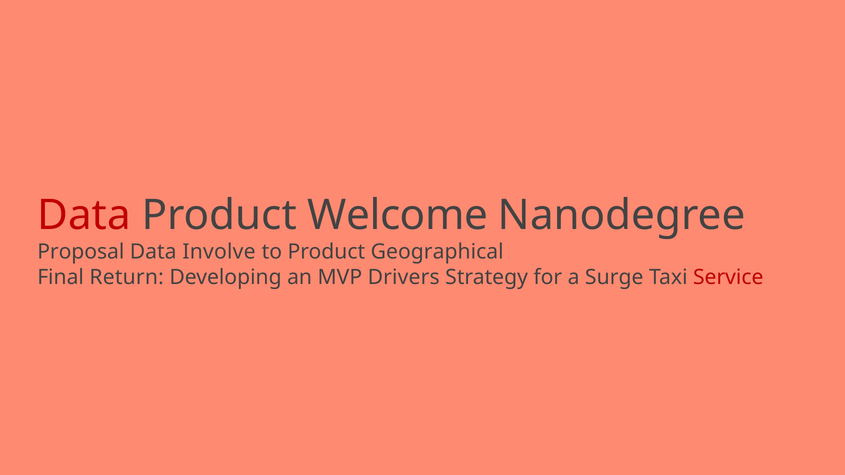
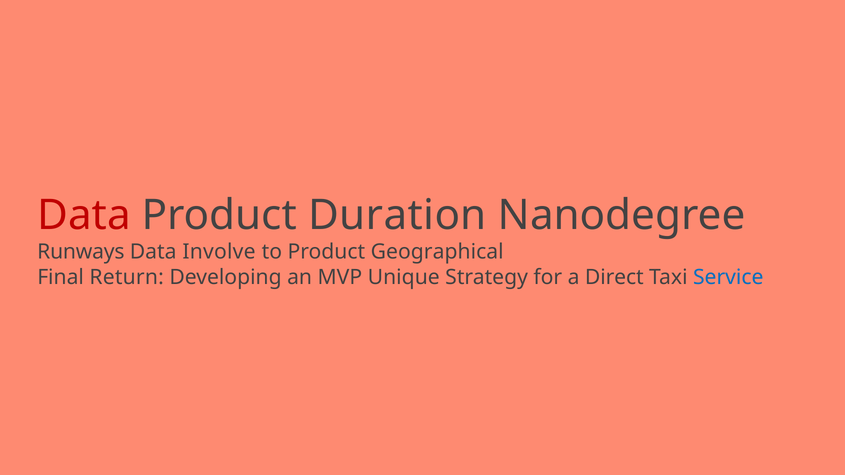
Welcome: Welcome -> Duration (397, 216)
Proposal: Proposal -> Runways (81, 252)
Drivers: Drivers -> Unique (404, 277)
Surge: Surge -> Direct (614, 277)
Service colour: red -> blue (728, 277)
